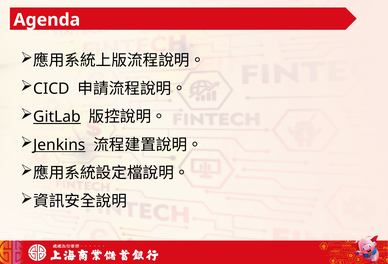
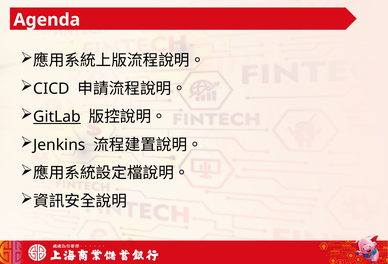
Jenkins underline: present -> none (59, 145)
